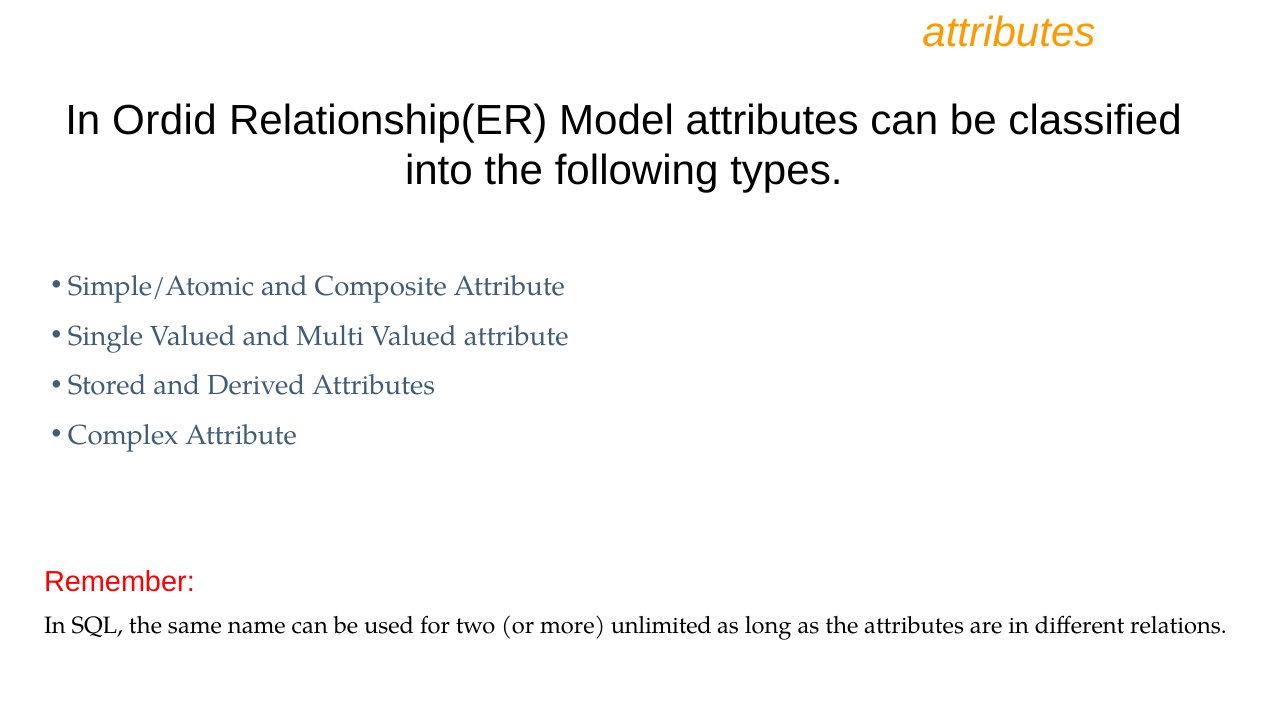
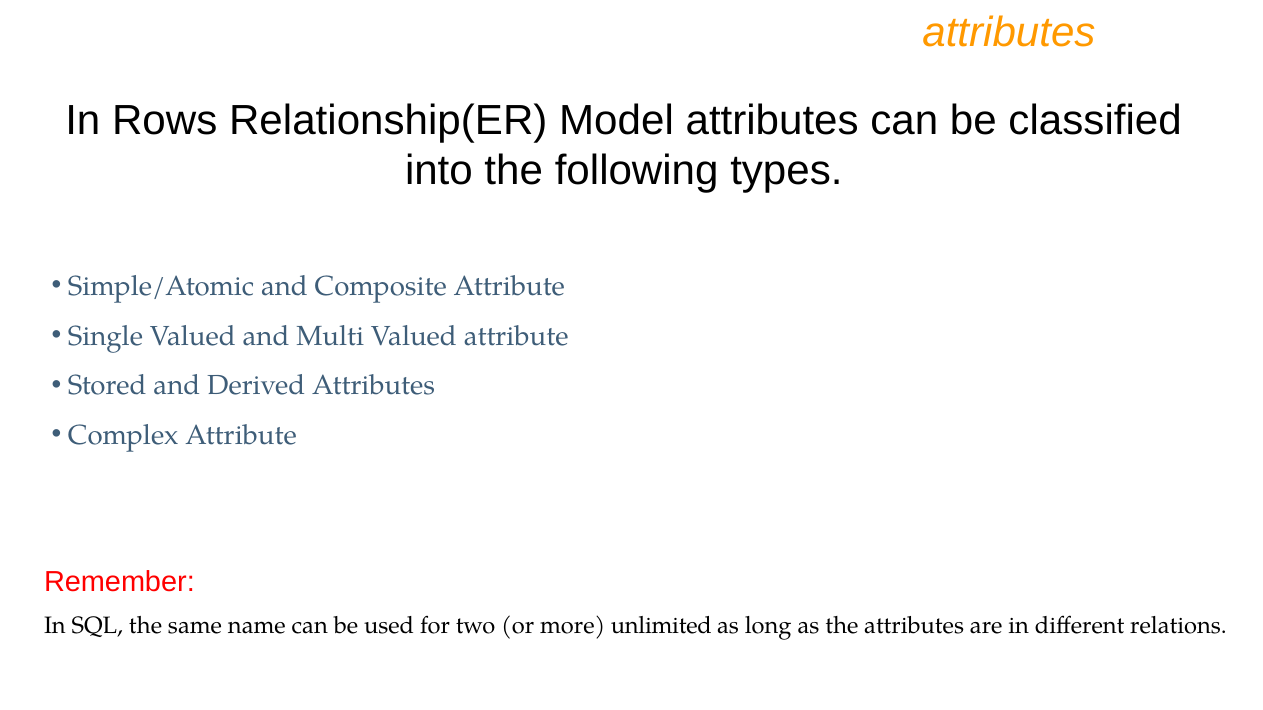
Ordid: Ordid -> Rows (165, 120)
